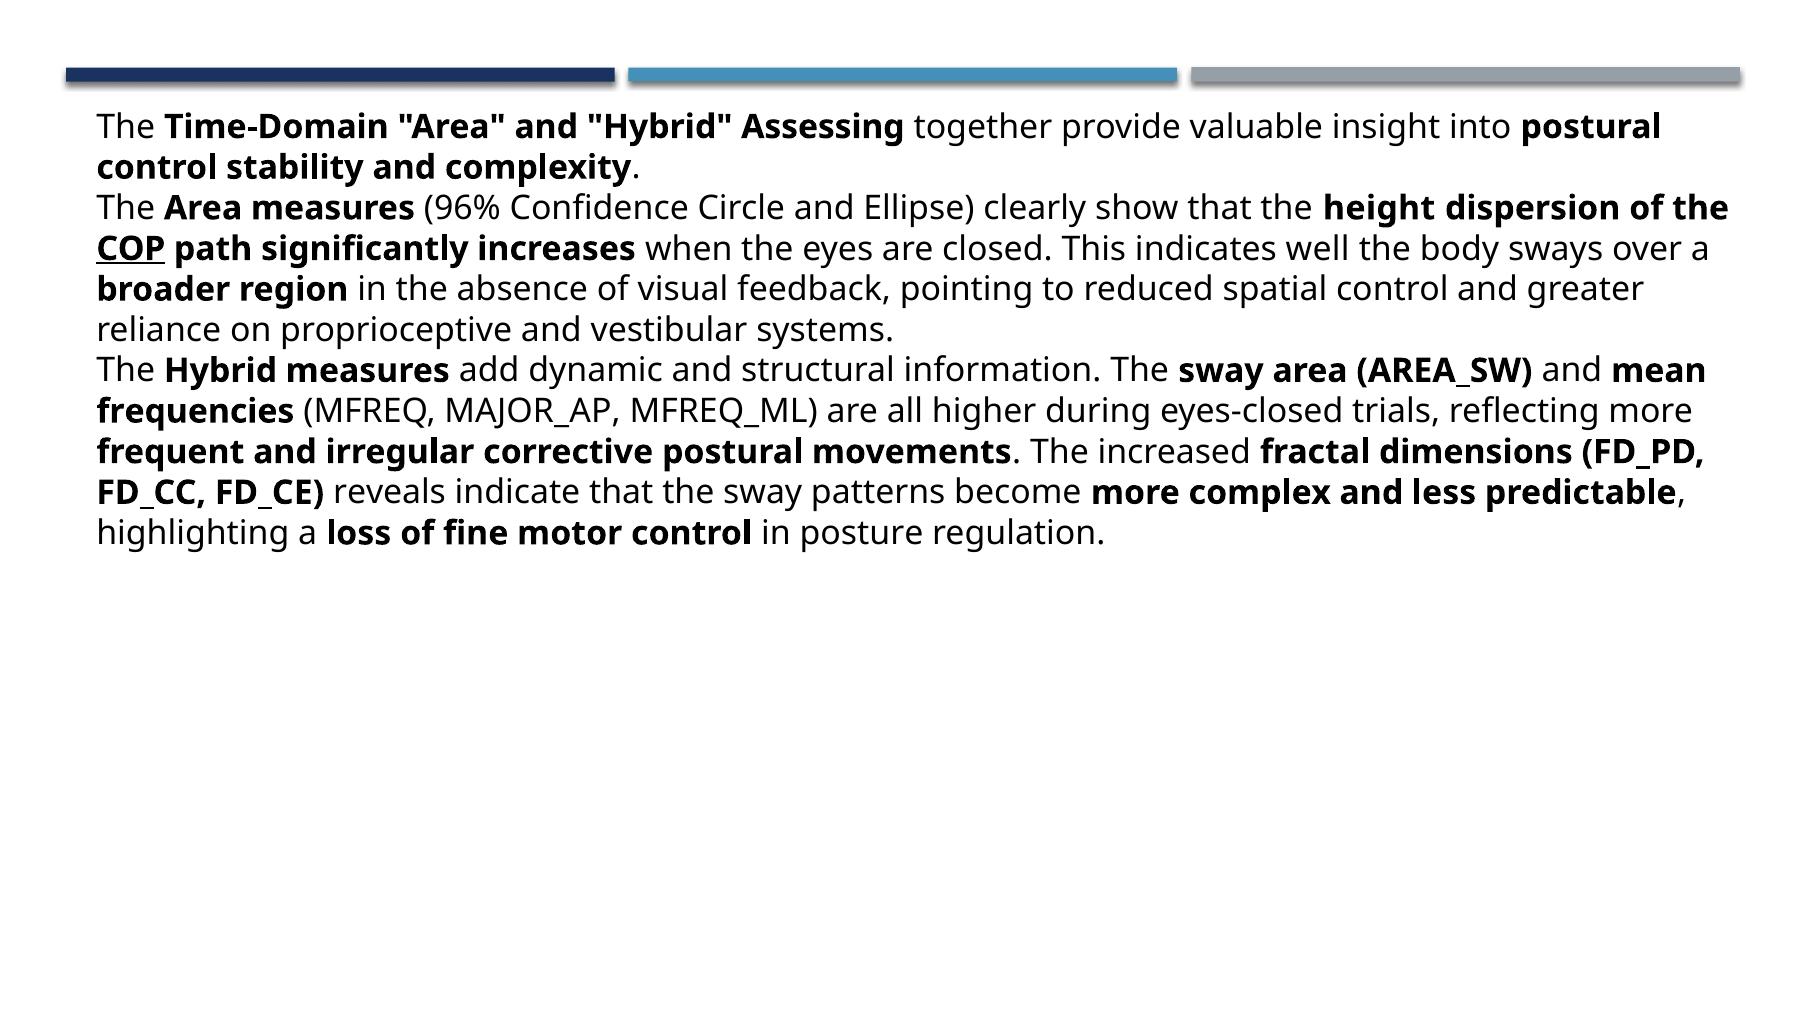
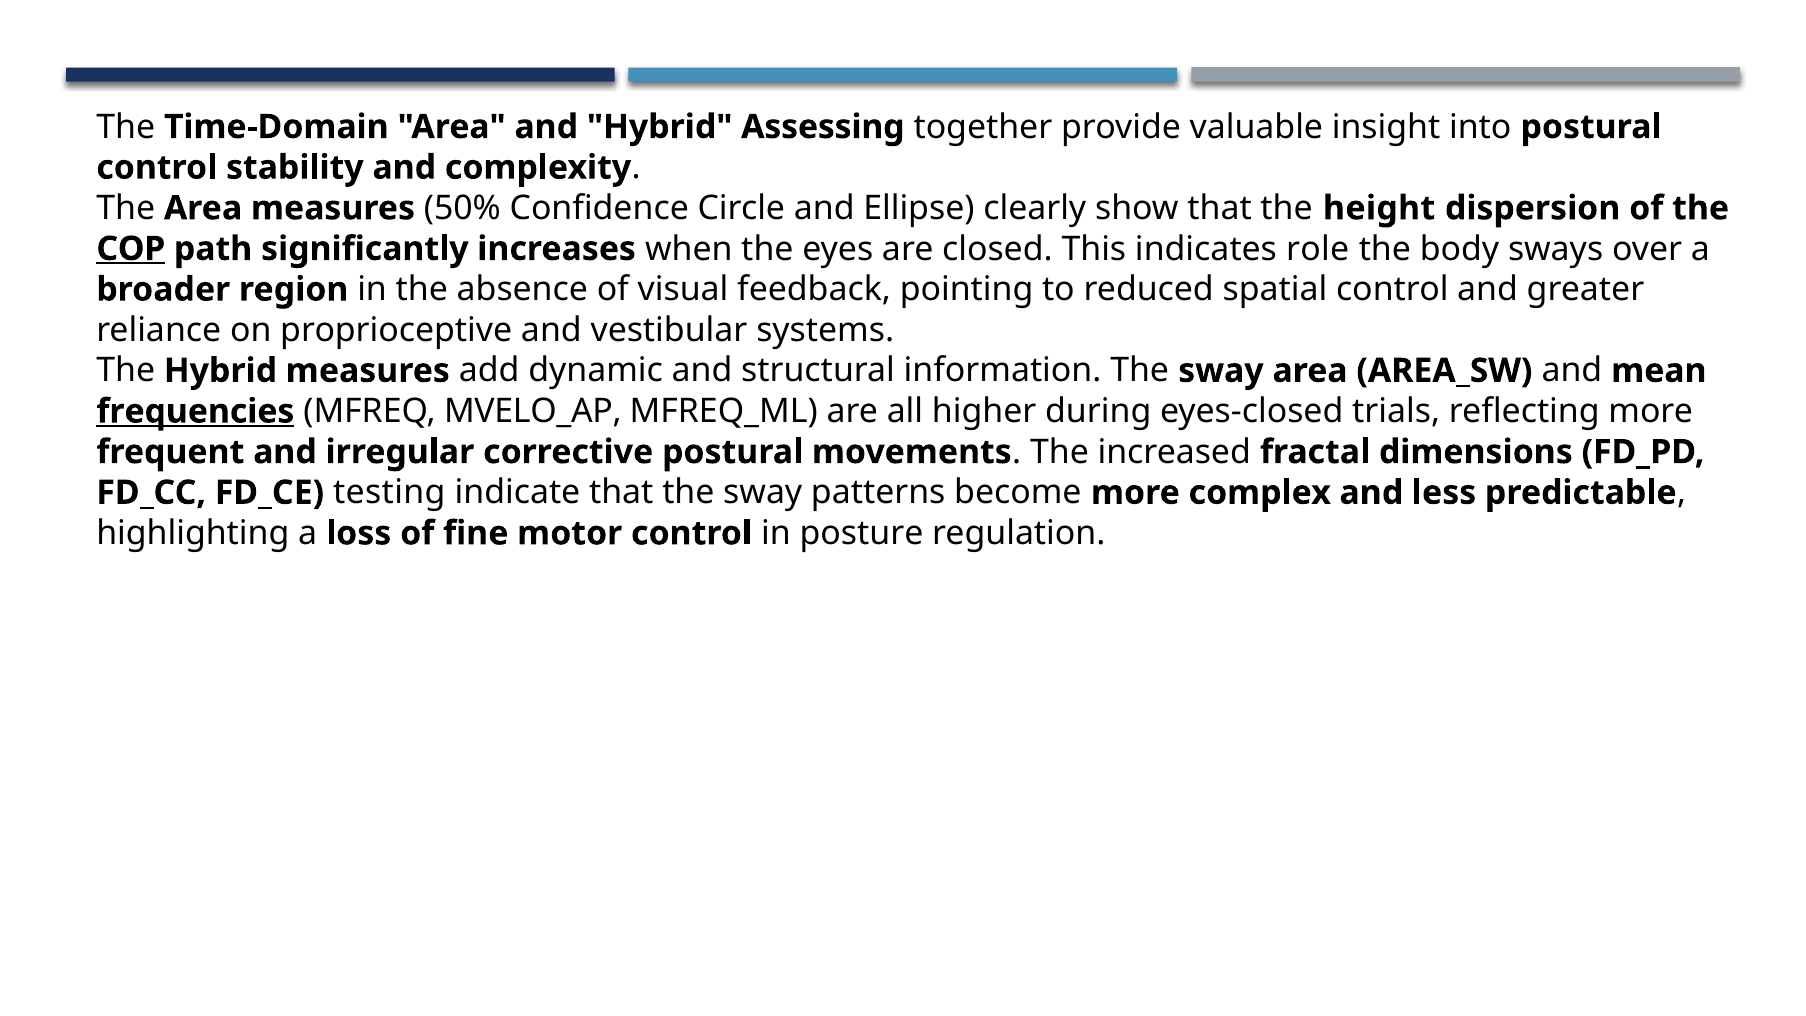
96%: 96% -> 50% (462, 208)
well: well -> role (1318, 249)
frequencies underline: none -> present (195, 411)
MAJOR_AP: MAJOR_AP -> MVELO_AP (533, 411)
reveals: reveals -> testing (389, 493)
